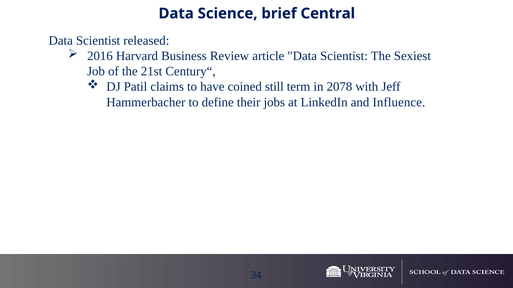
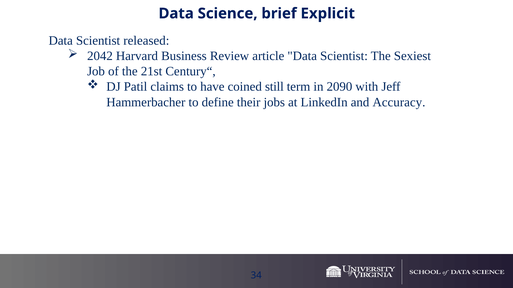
Central: Central -> Explicit (328, 13)
2016: 2016 -> 2042 (100, 56)
2078: 2078 -> 2090 (339, 87)
Influence: Influence -> Accuracy (399, 102)
